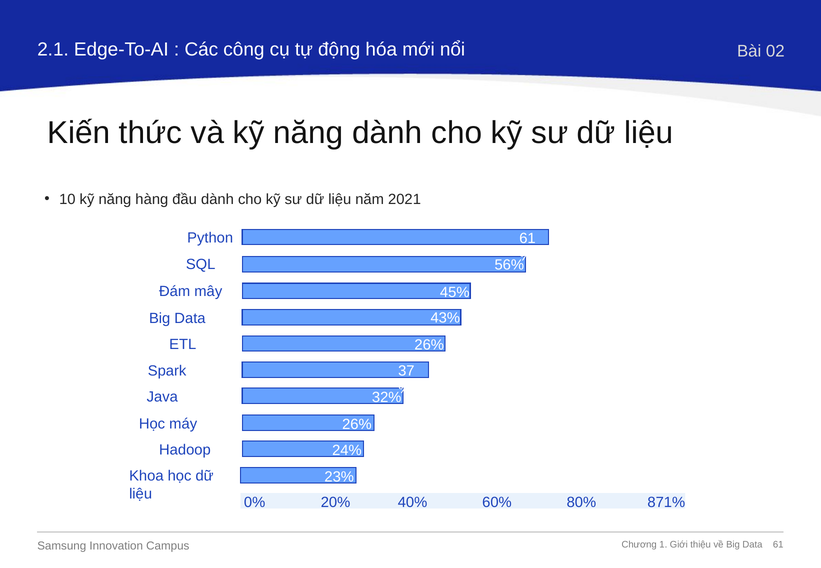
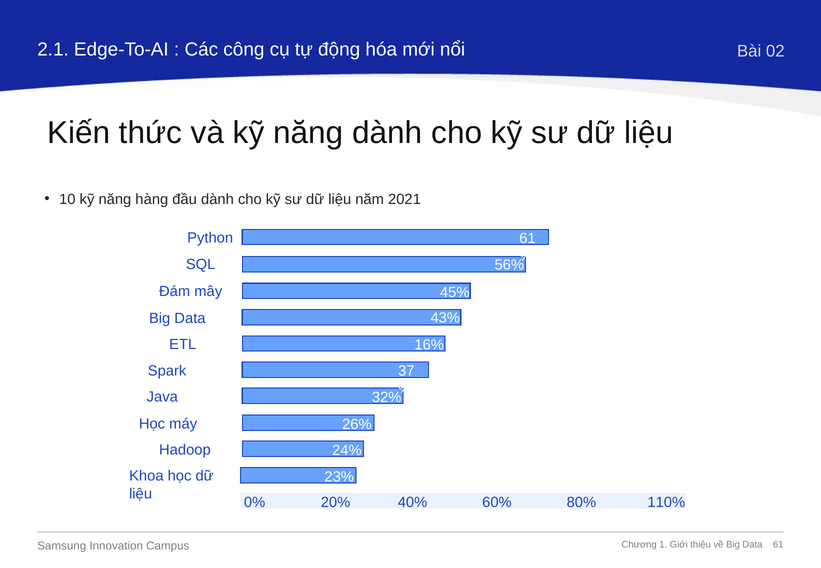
26%: 26% -> 16% (429, 345)
871%: 871% -> 110% (666, 503)
